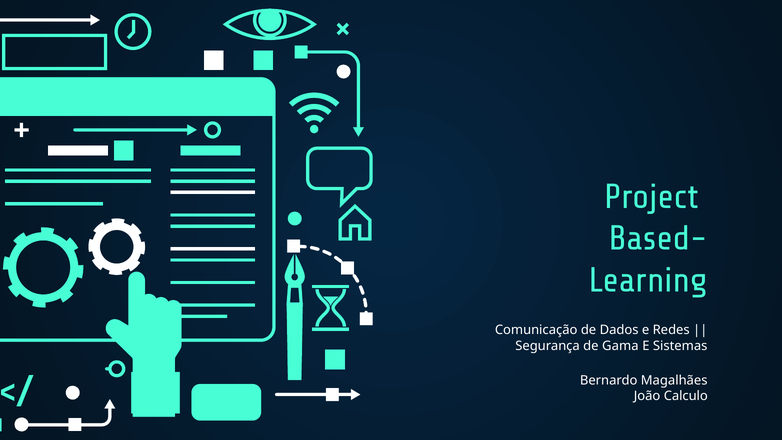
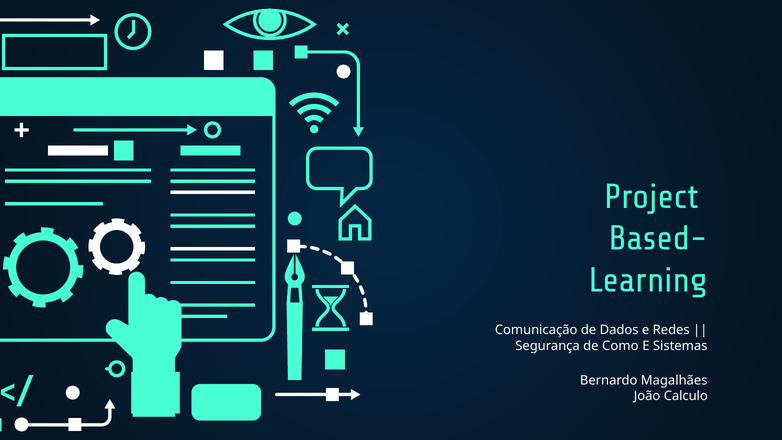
Gama: Gama -> Como (620, 346)
